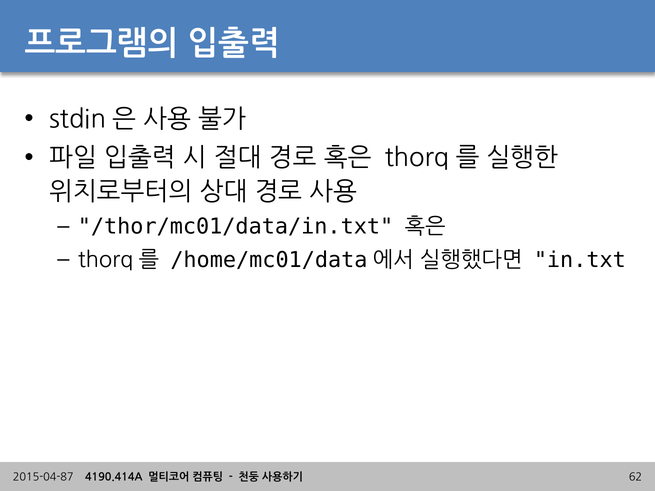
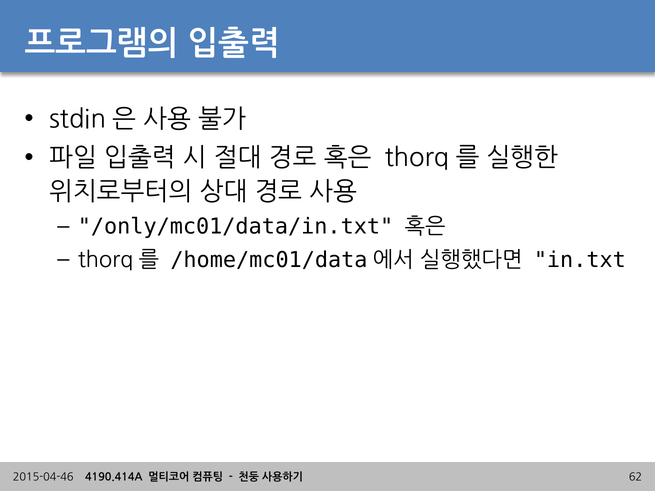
/thor/mc01/data/in.txt: /thor/mc01/data/in.txt -> /only/mc01/data/in.txt (235, 227)
2015-04-87: 2015-04-87 -> 2015-04-46 (43, 477)
